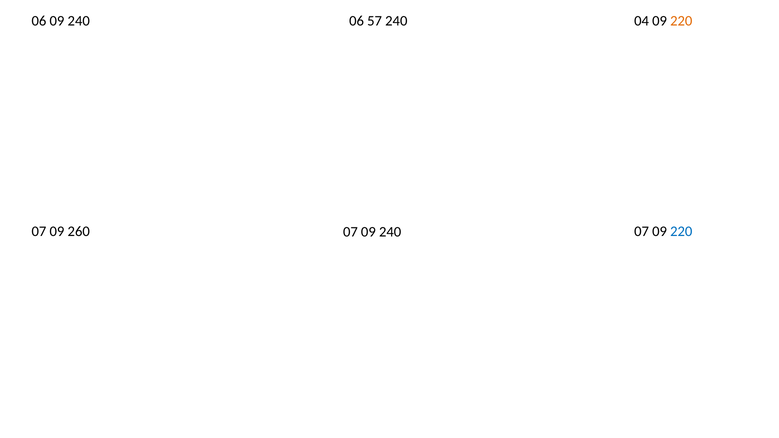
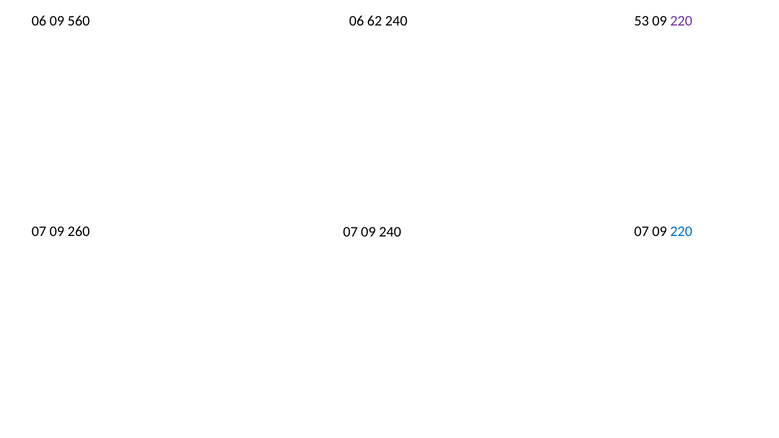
06 09 240: 240 -> 560 (79, 21)
57: 57 -> 62 (375, 21)
04: 04 -> 53 (642, 21)
220 colour: orange -> purple (681, 21)
